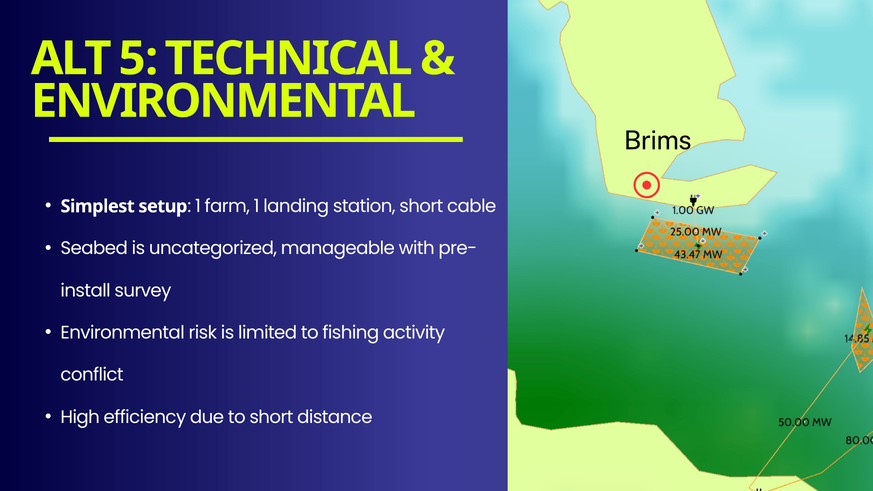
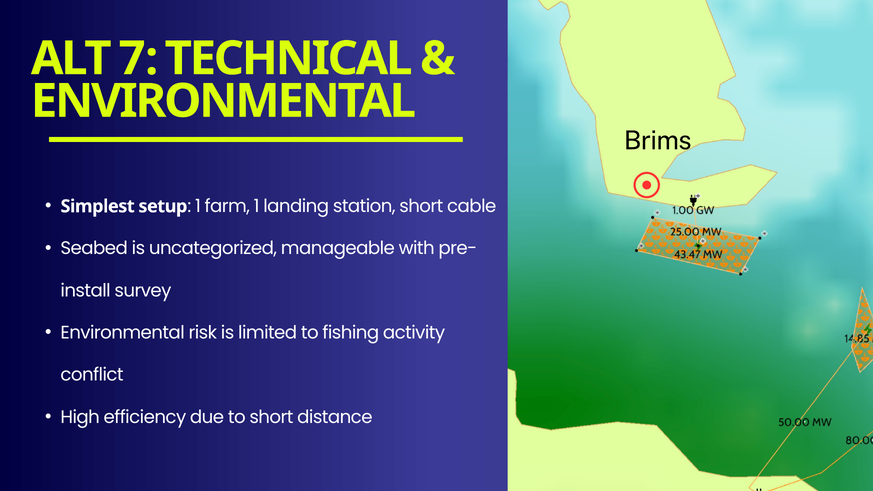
5: 5 -> 7 (138, 59)
